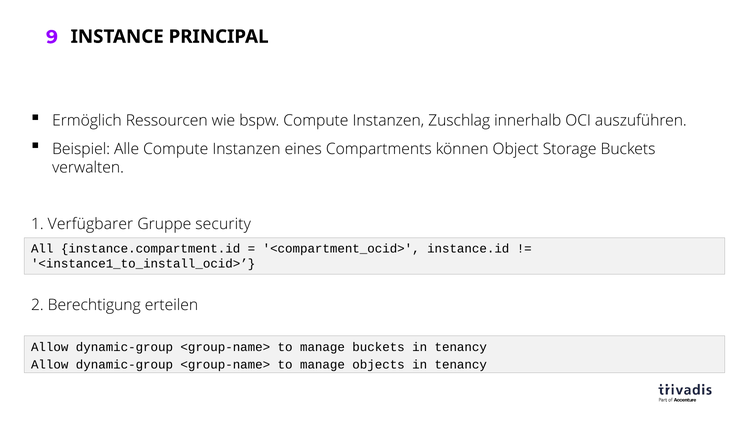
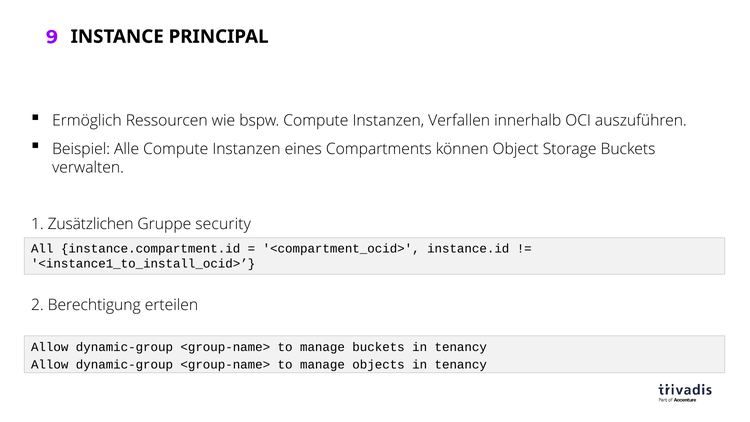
Zuschlag: Zuschlag -> Verfallen (459, 121)
Verfügbarer: Verfügbarer -> Zusätzlichen (91, 224)
